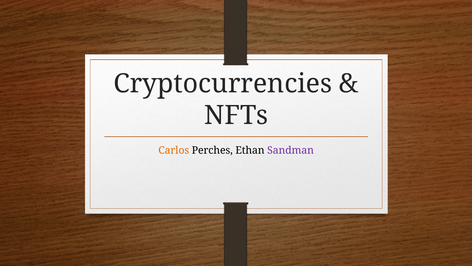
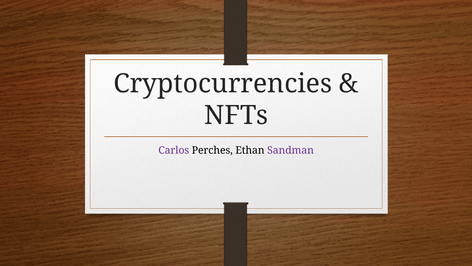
Carlos colour: orange -> purple (174, 150)
